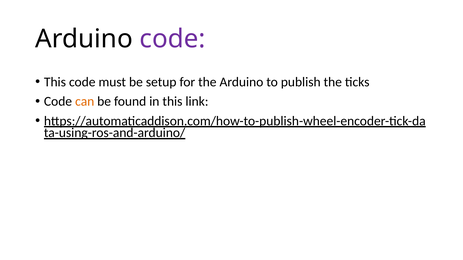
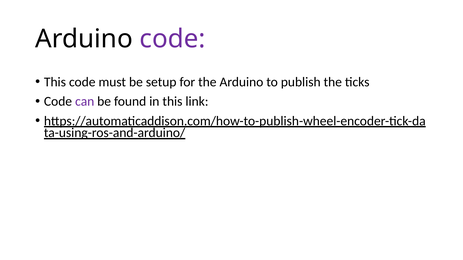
can colour: orange -> purple (85, 102)
